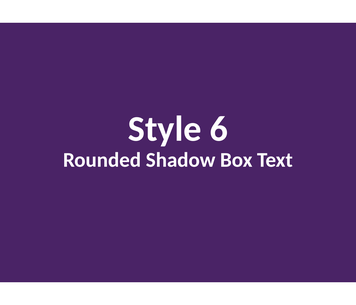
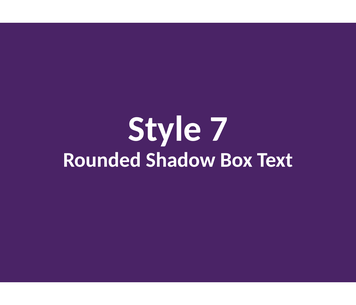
6: 6 -> 7 (219, 129)
